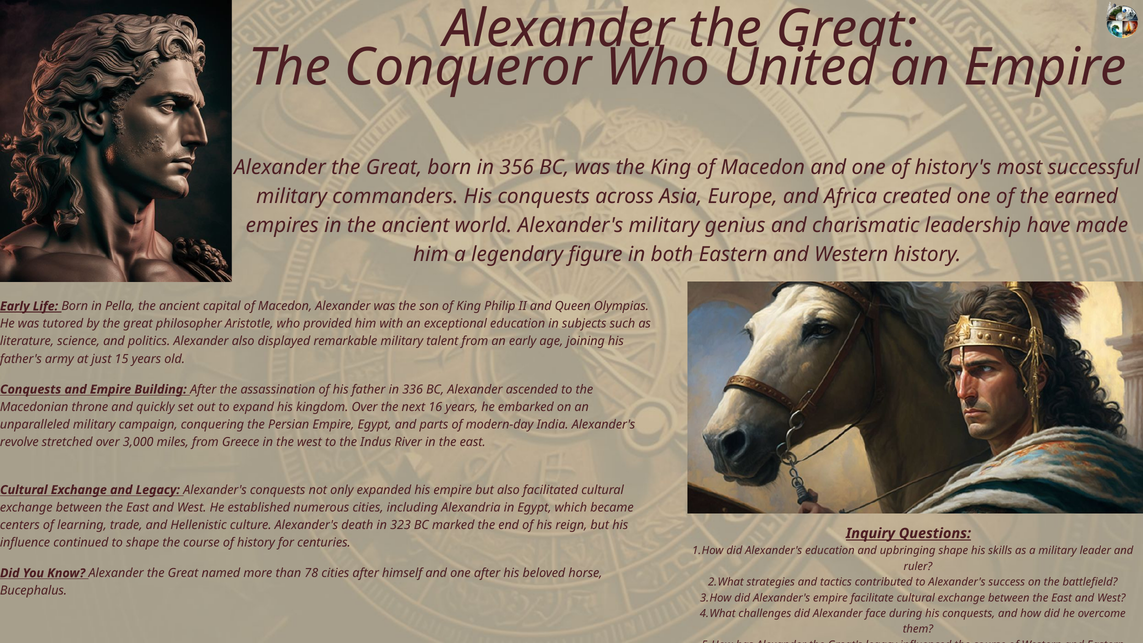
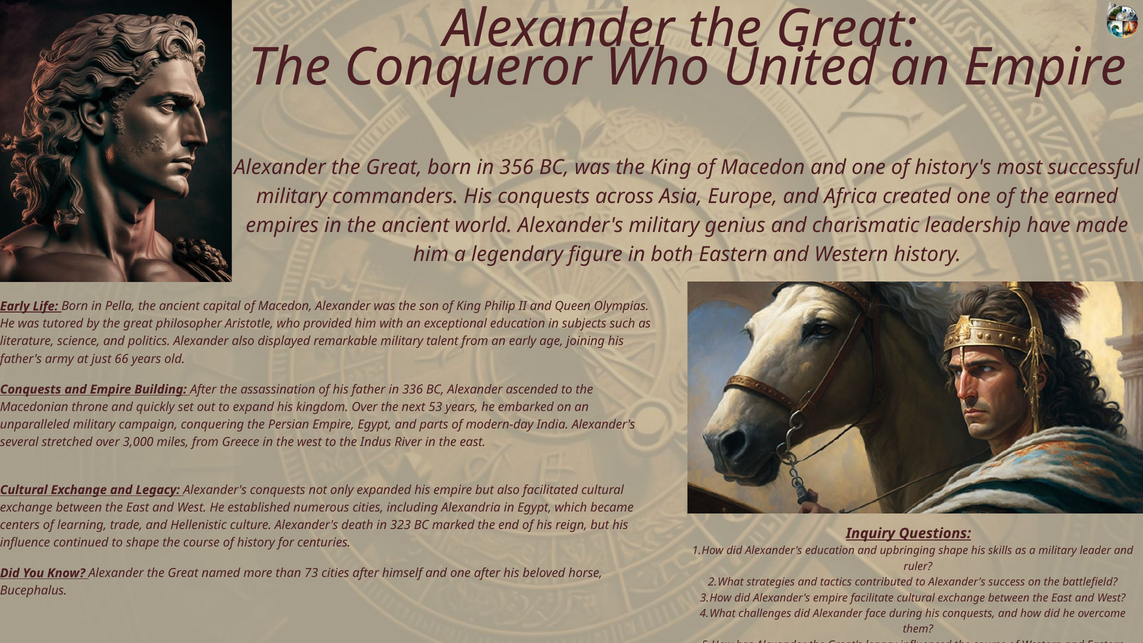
15: 15 -> 66 (122, 359)
16: 16 -> 53 (435, 407)
revolve: revolve -> several (19, 442)
78: 78 -> 73 (311, 573)
